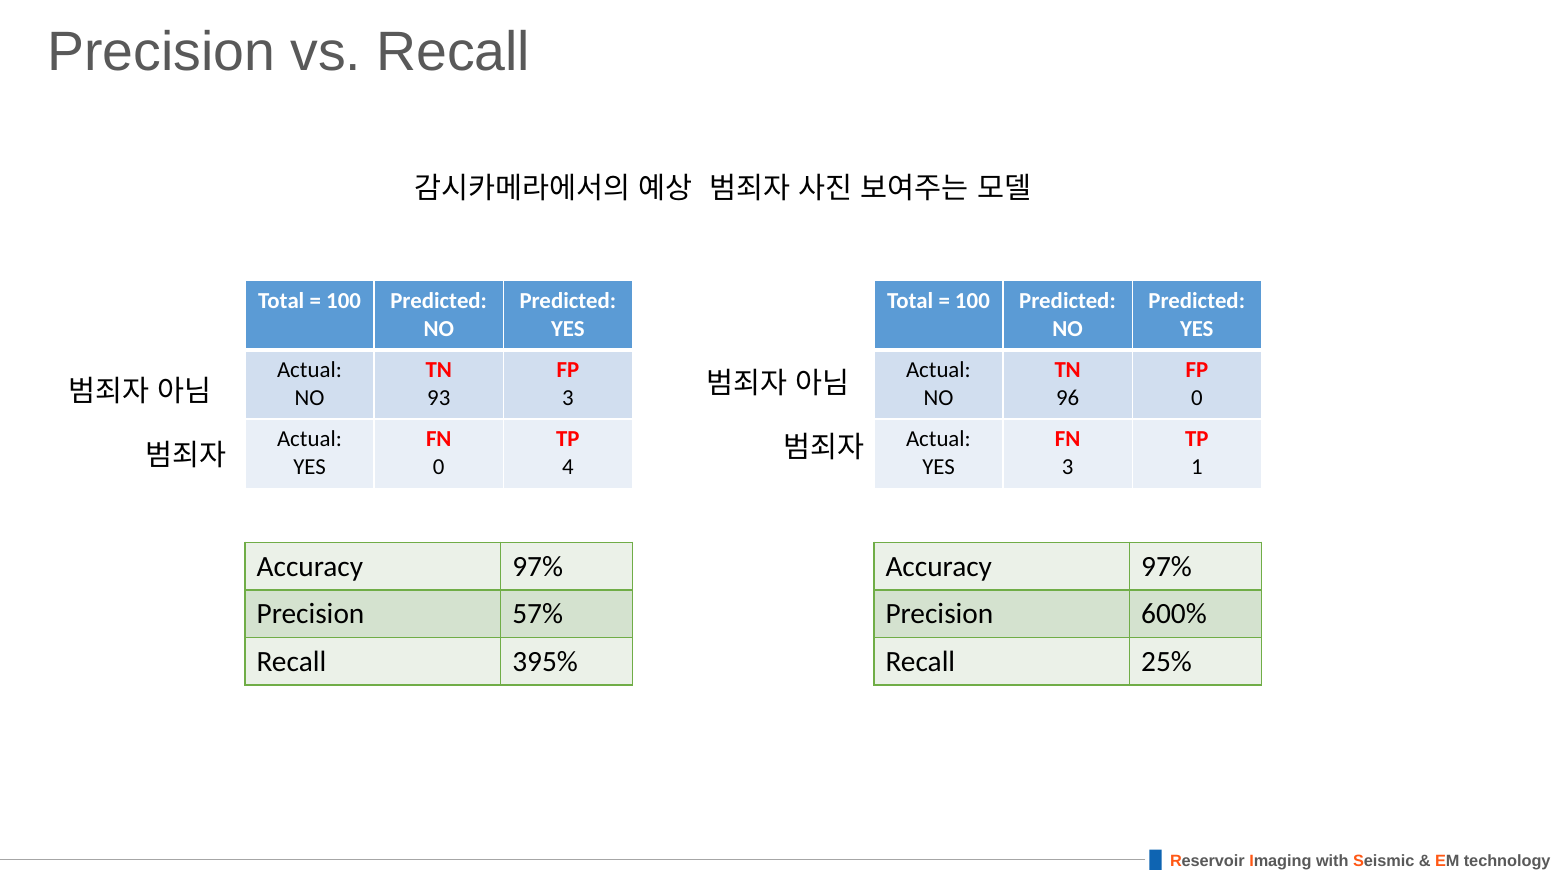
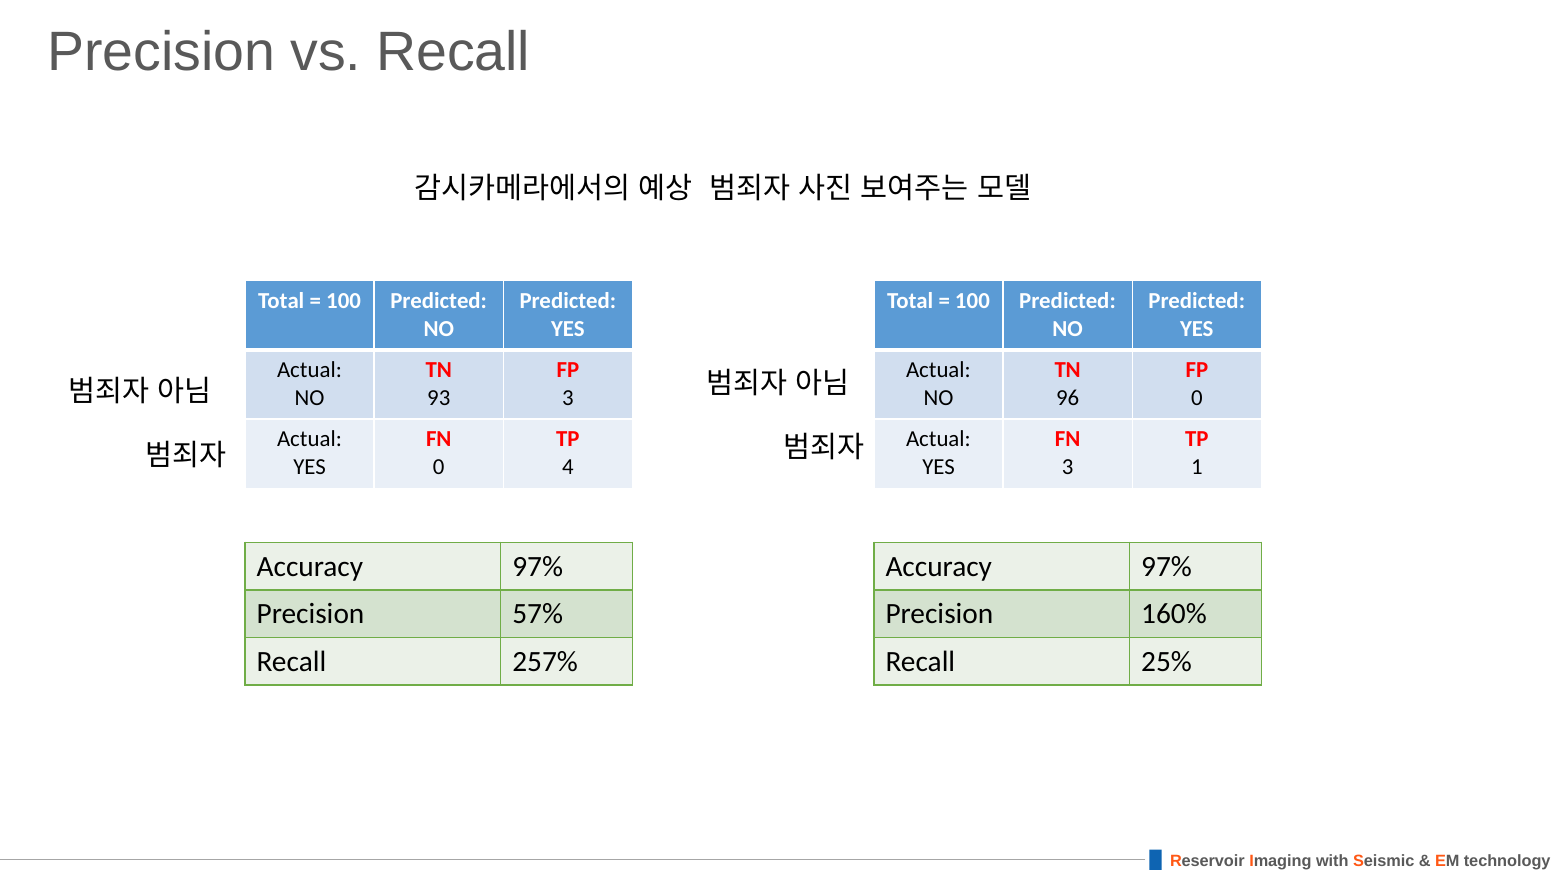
600%: 600% -> 160% (1174, 614)
395%: 395% -> 257% (545, 662)
